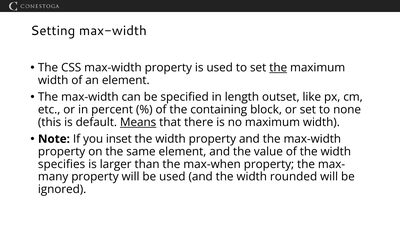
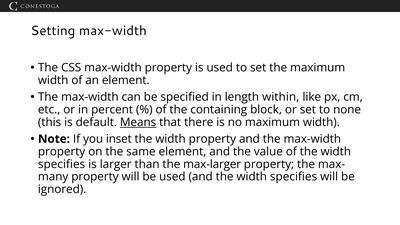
the underline: present -> none (278, 68)
outset: outset -> within (281, 97)
max-when: max-when -> max-larger (212, 164)
and the width rounded: rounded -> specifies (294, 177)
